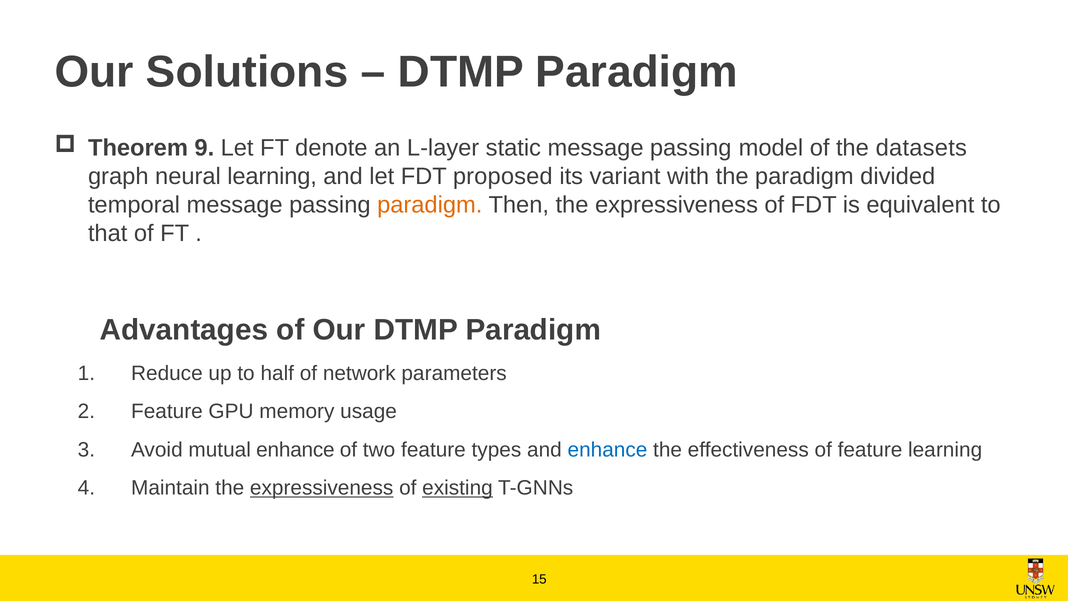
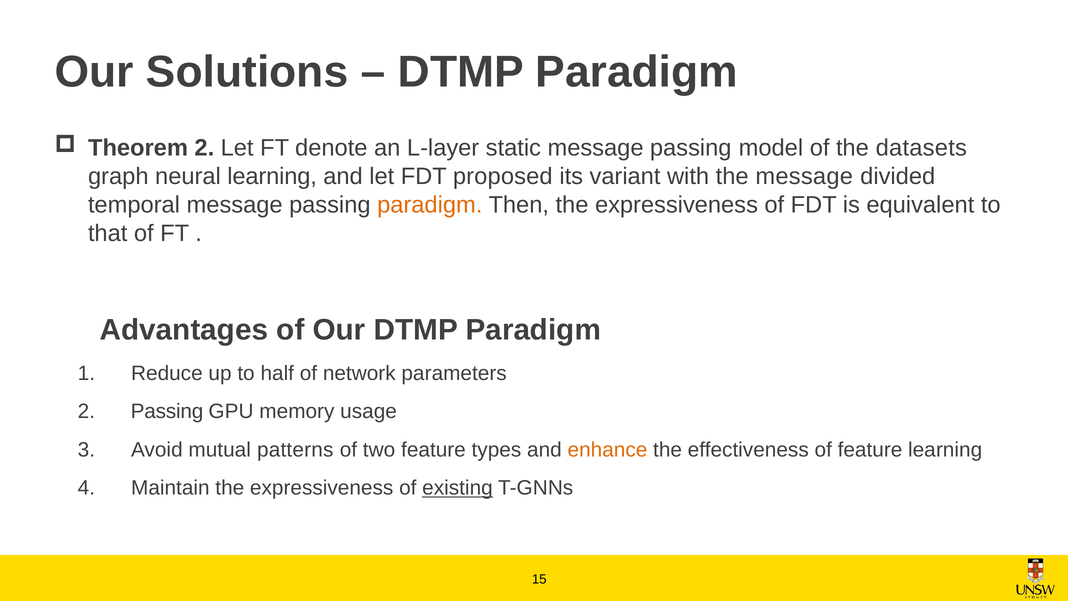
Theorem 9: 9 -> 2 (204, 148)
the paradigm: paradigm -> message (804, 177)
Feature: Feature -> Passing (167, 411)
mutual enhance: enhance -> patterns (295, 450)
enhance colour: blue -> orange (607, 450)
expressiveness underline: present -> none (322, 488)
